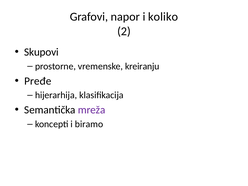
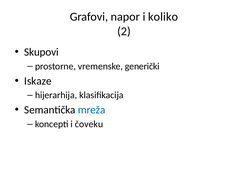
kreiranju: kreiranju -> generički (142, 66)
Pređe: Pređe -> Iskaze (38, 81)
mreža colour: purple -> blue (92, 110)
biramo: biramo -> čoveku (89, 124)
